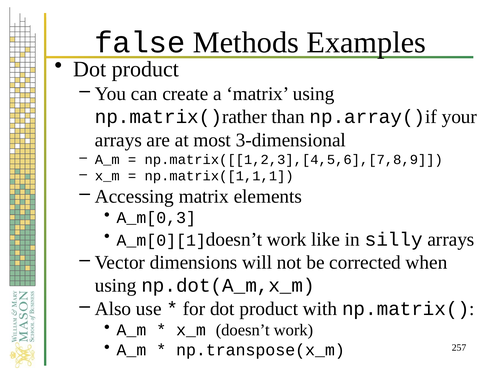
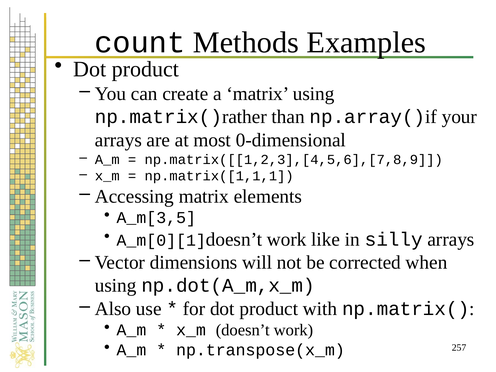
false: false -> count (140, 43)
3-dimensional: 3-dimensional -> 0-dimensional (291, 140)
A_m[0,3: A_m[0,3 -> A_m[3,5 (156, 218)
